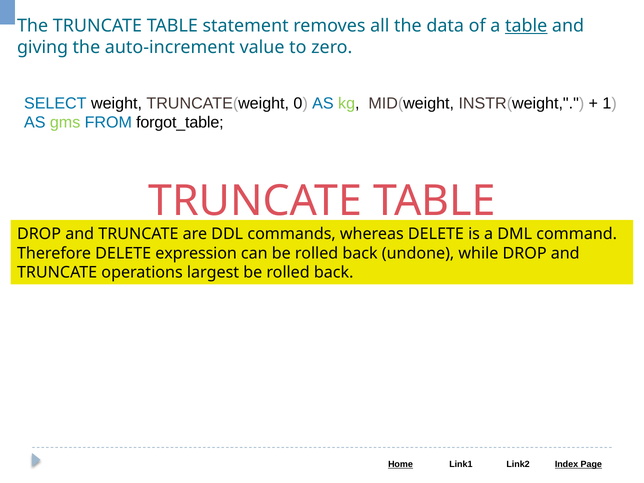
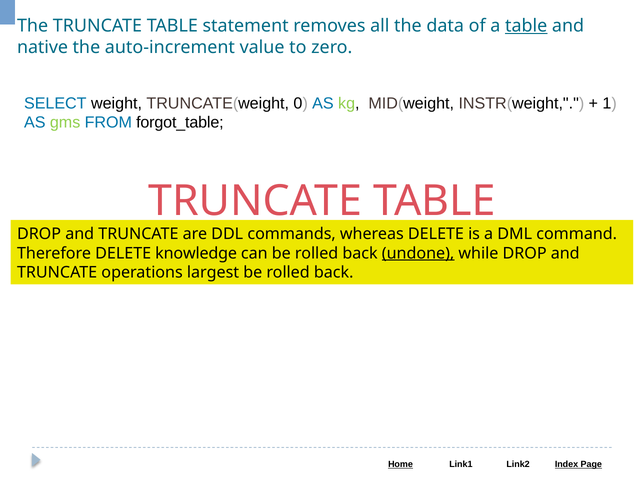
giving: giving -> native (43, 47)
expression: expression -> knowledge (196, 253)
undone underline: none -> present (418, 253)
